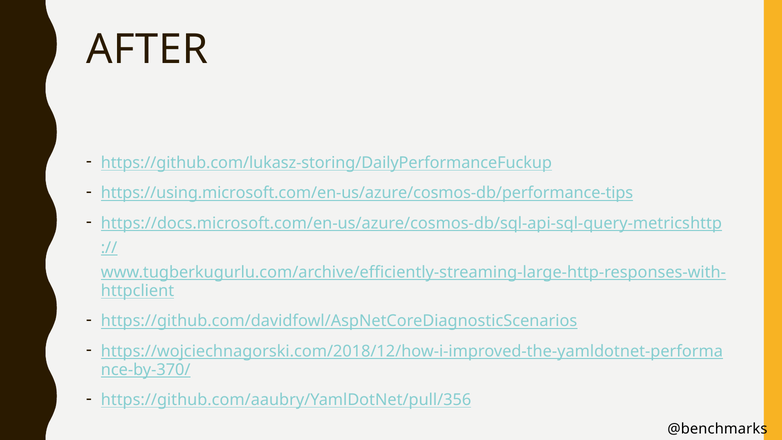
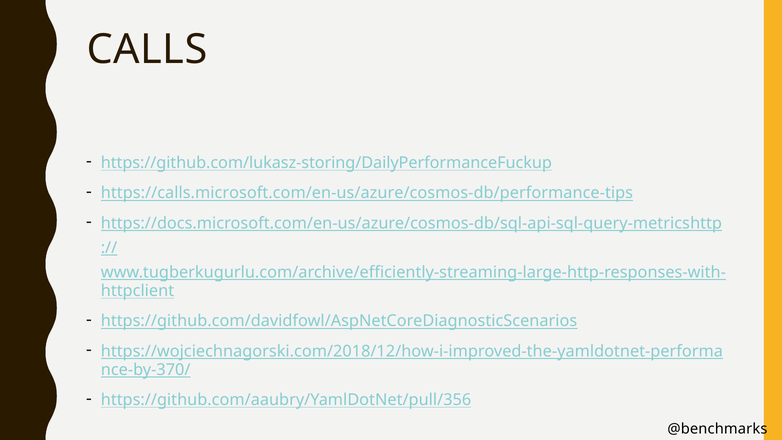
AFTER: AFTER -> CALLS (147, 50)
https://using.microsoft.com/en-us/azure/cosmos-db/performance-tips: https://using.microsoft.com/en-us/azure/cosmos-db/performance-tips -> https://calls.microsoft.com/en-us/azure/cosmos-db/performance-tips (367, 193)
